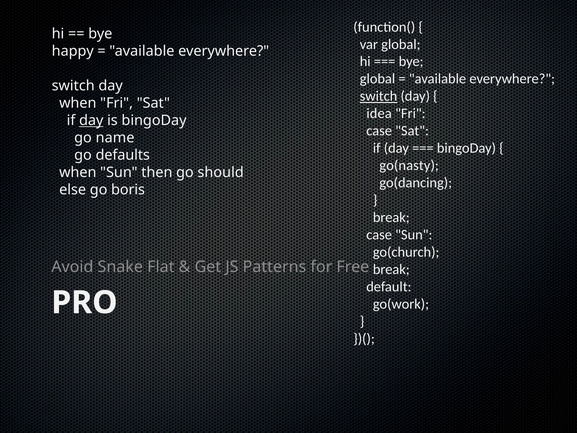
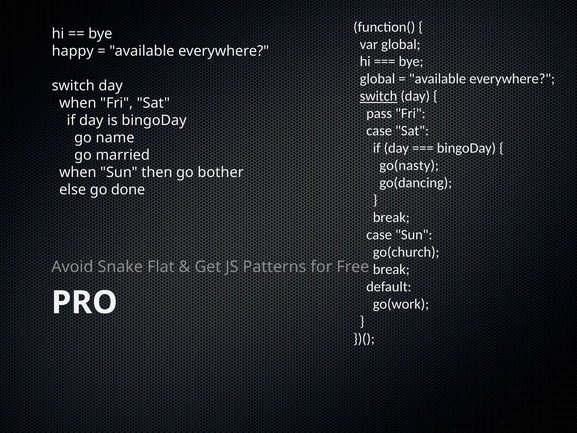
idea: idea -> pass (379, 113)
day underline: present -> none (91, 120)
defaults: defaults -> married (123, 155)
should: should -> bother (221, 172)
boris: boris -> done (128, 190)
